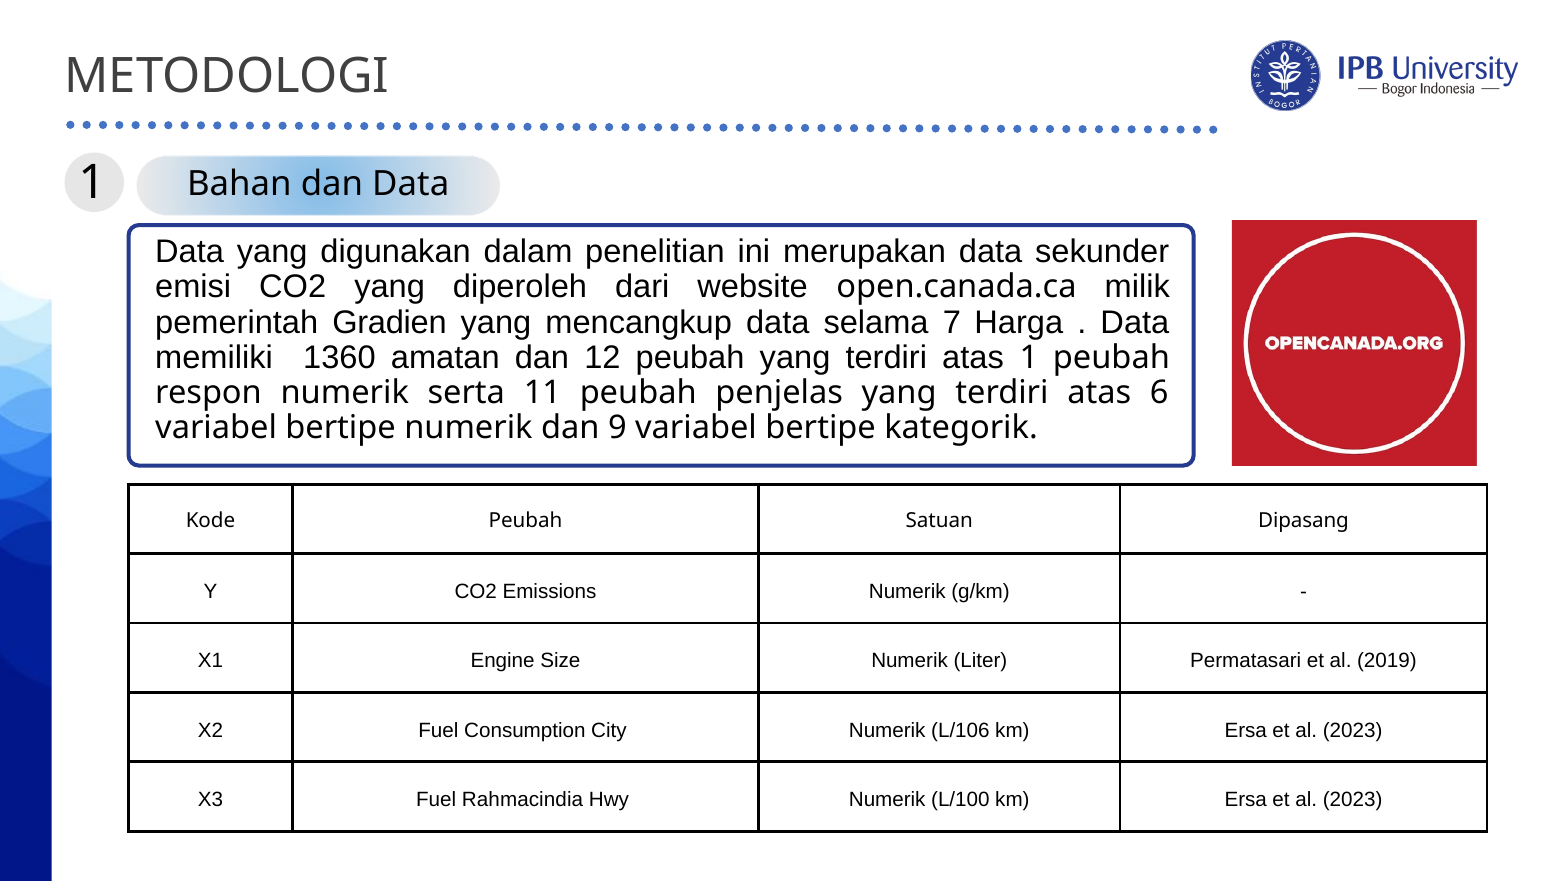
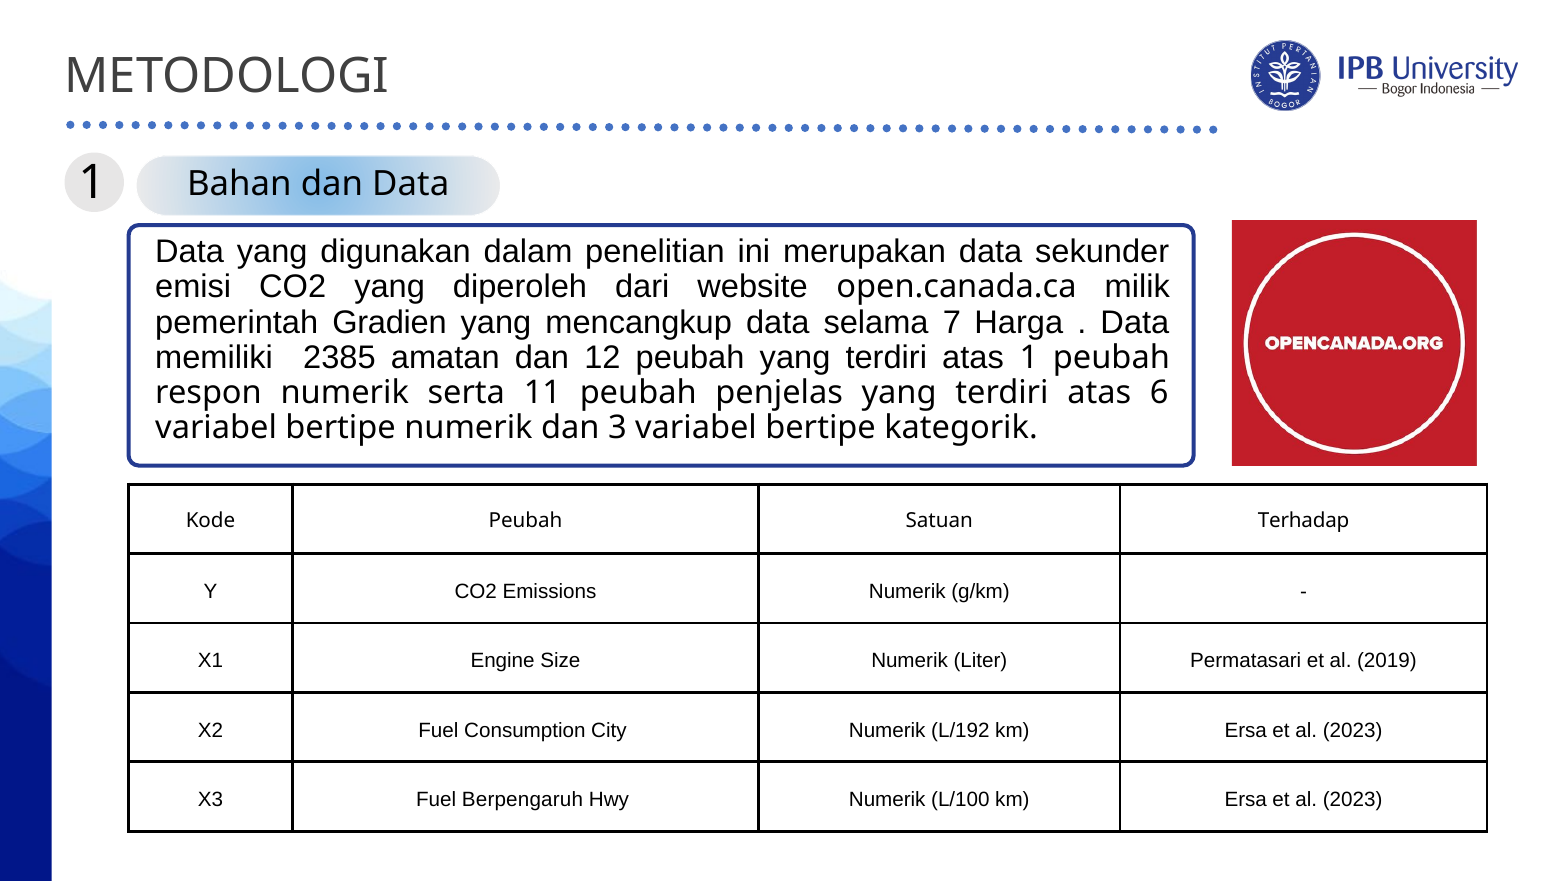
1360: 1360 -> 2385 (339, 357)
9: 9 -> 3 (617, 428)
Dipasang: Dipasang -> Terhadap (1304, 520)
L/106: L/106 -> L/192 (960, 730)
Rahmacindia: Rahmacindia -> Berpengaruh (522, 799)
